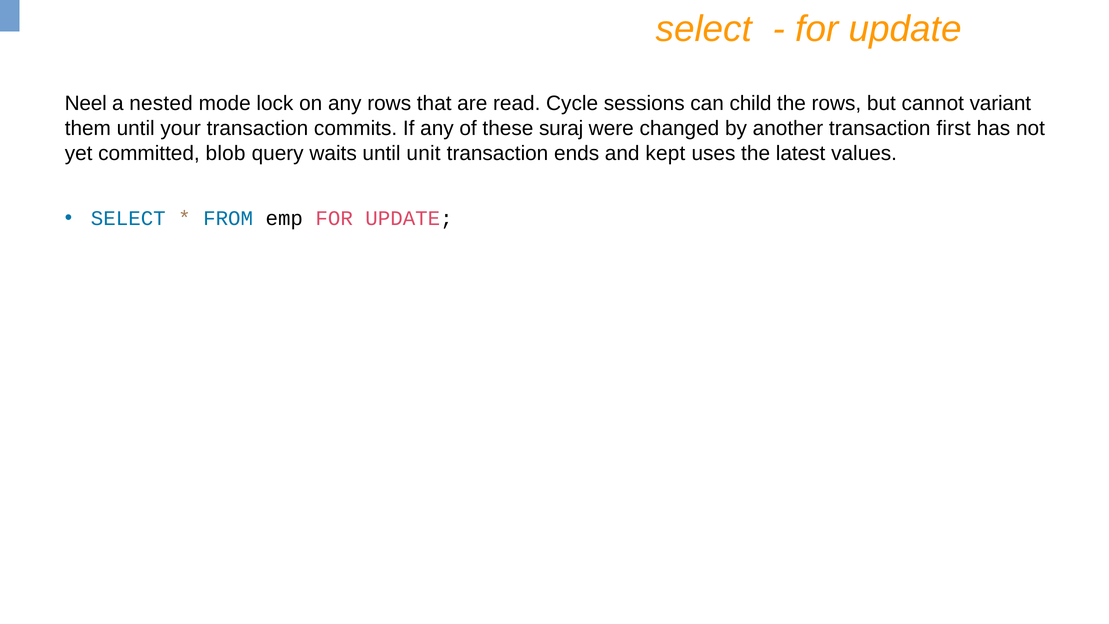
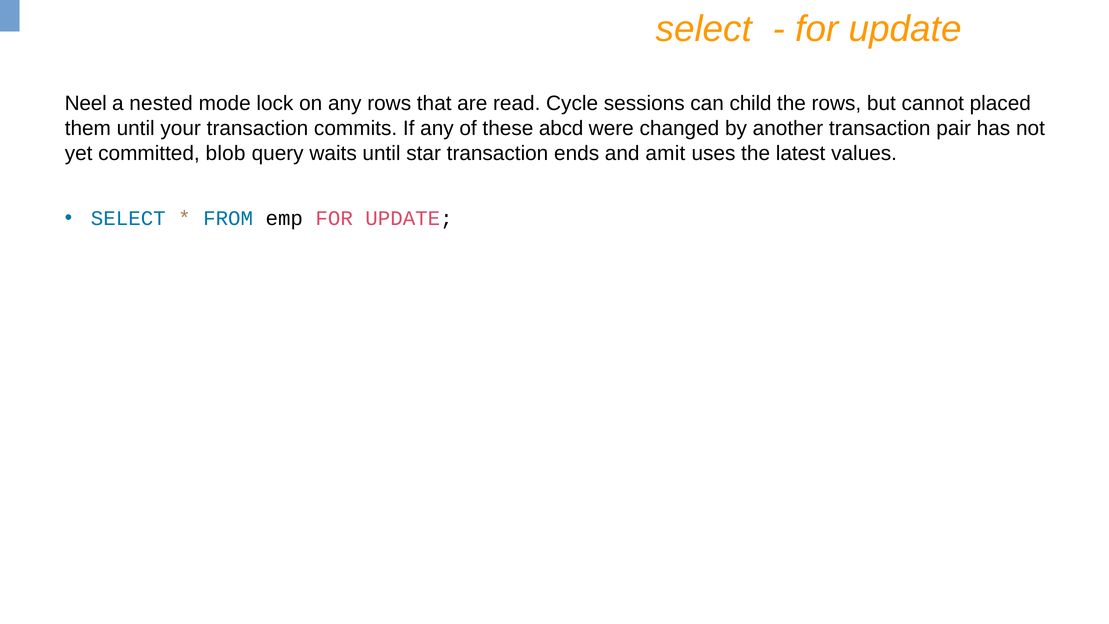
variant: variant -> placed (1000, 104)
suraj: suraj -> abcd (561, 129)
first: first -> pair (954, 129)
unit: unit -> star (424, 153)
kept: kept -> amit (665, 153)
